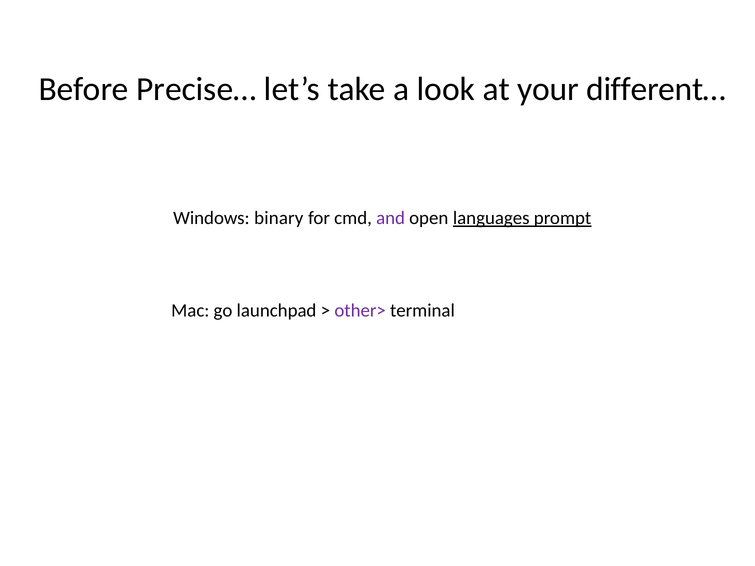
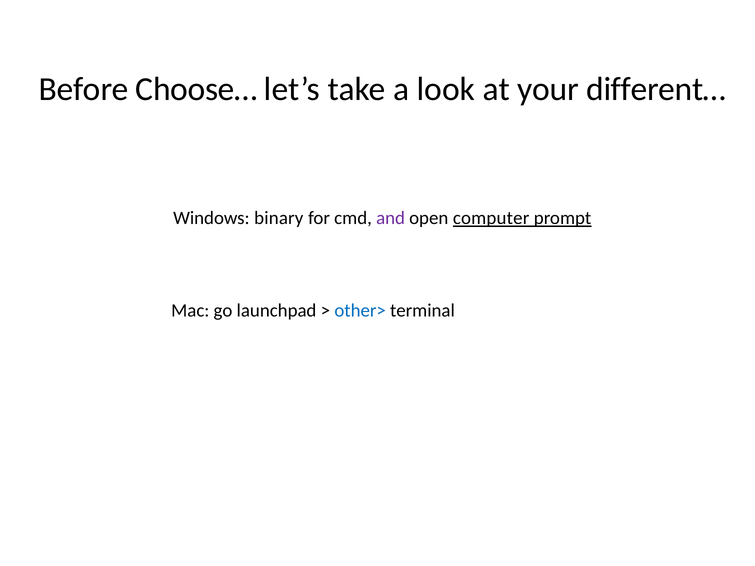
Precise…: Precise… -> Choose… (196, 89)
languages: languages -> computer (491, 218)
other> colour: purple -> blue (360, 311)
